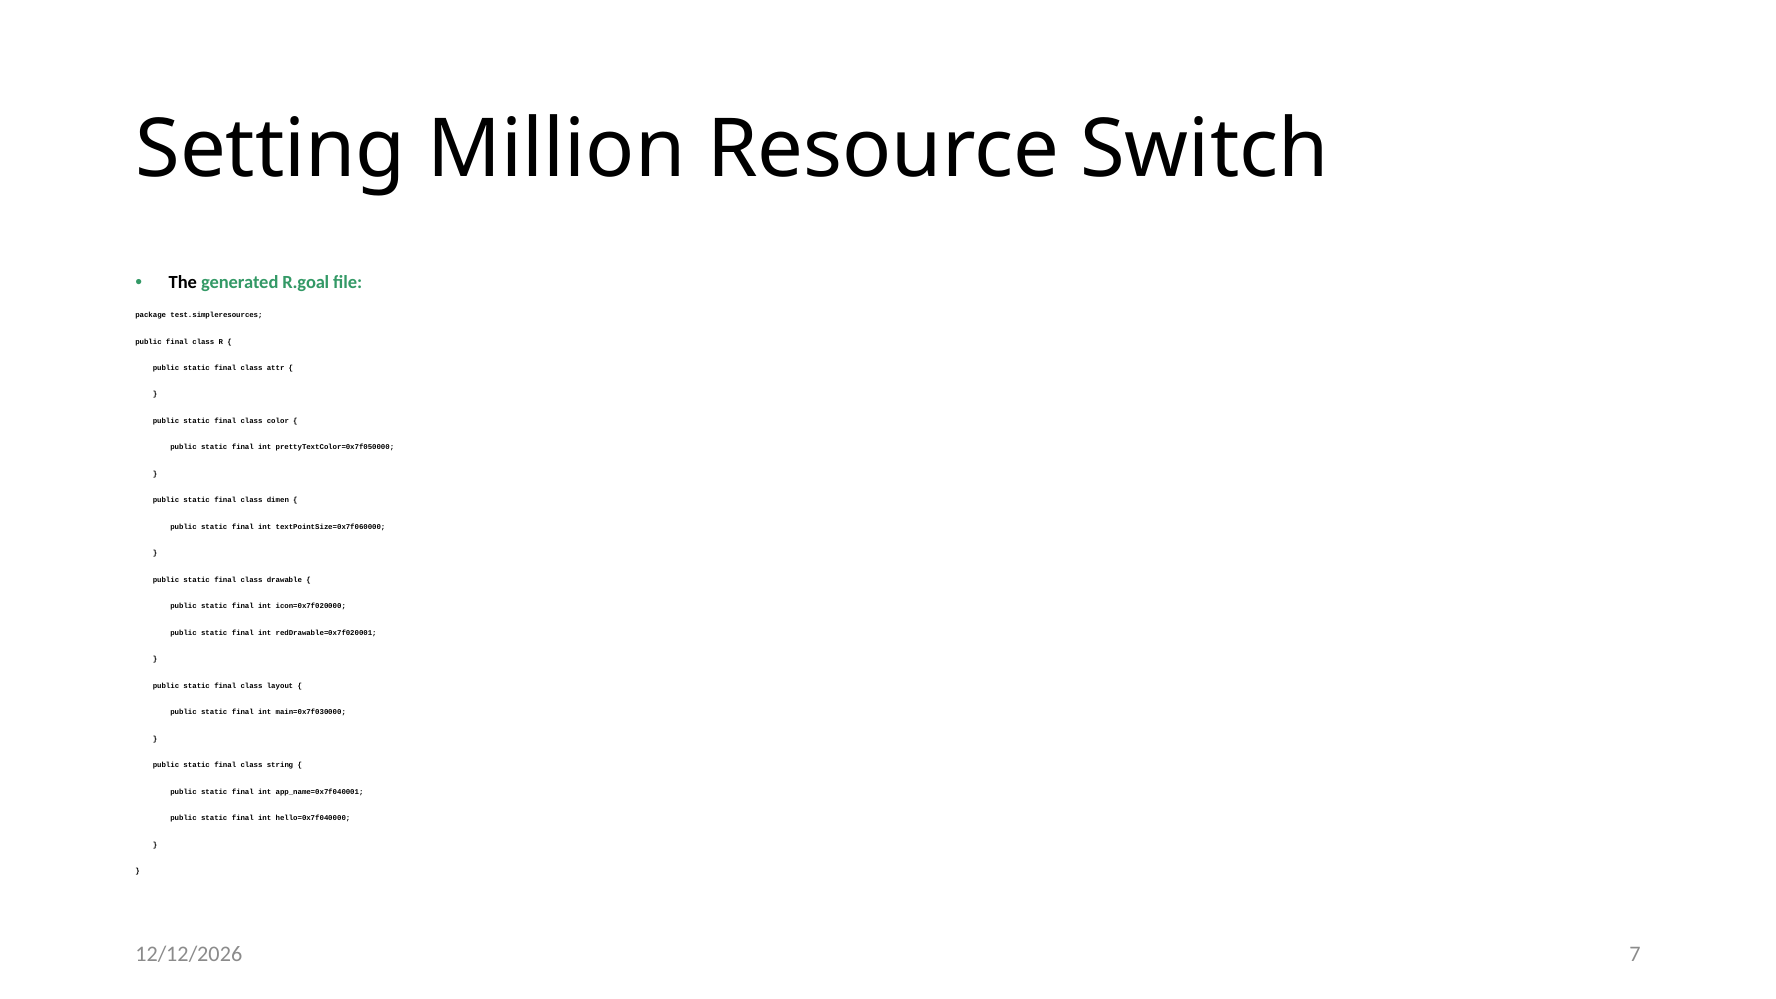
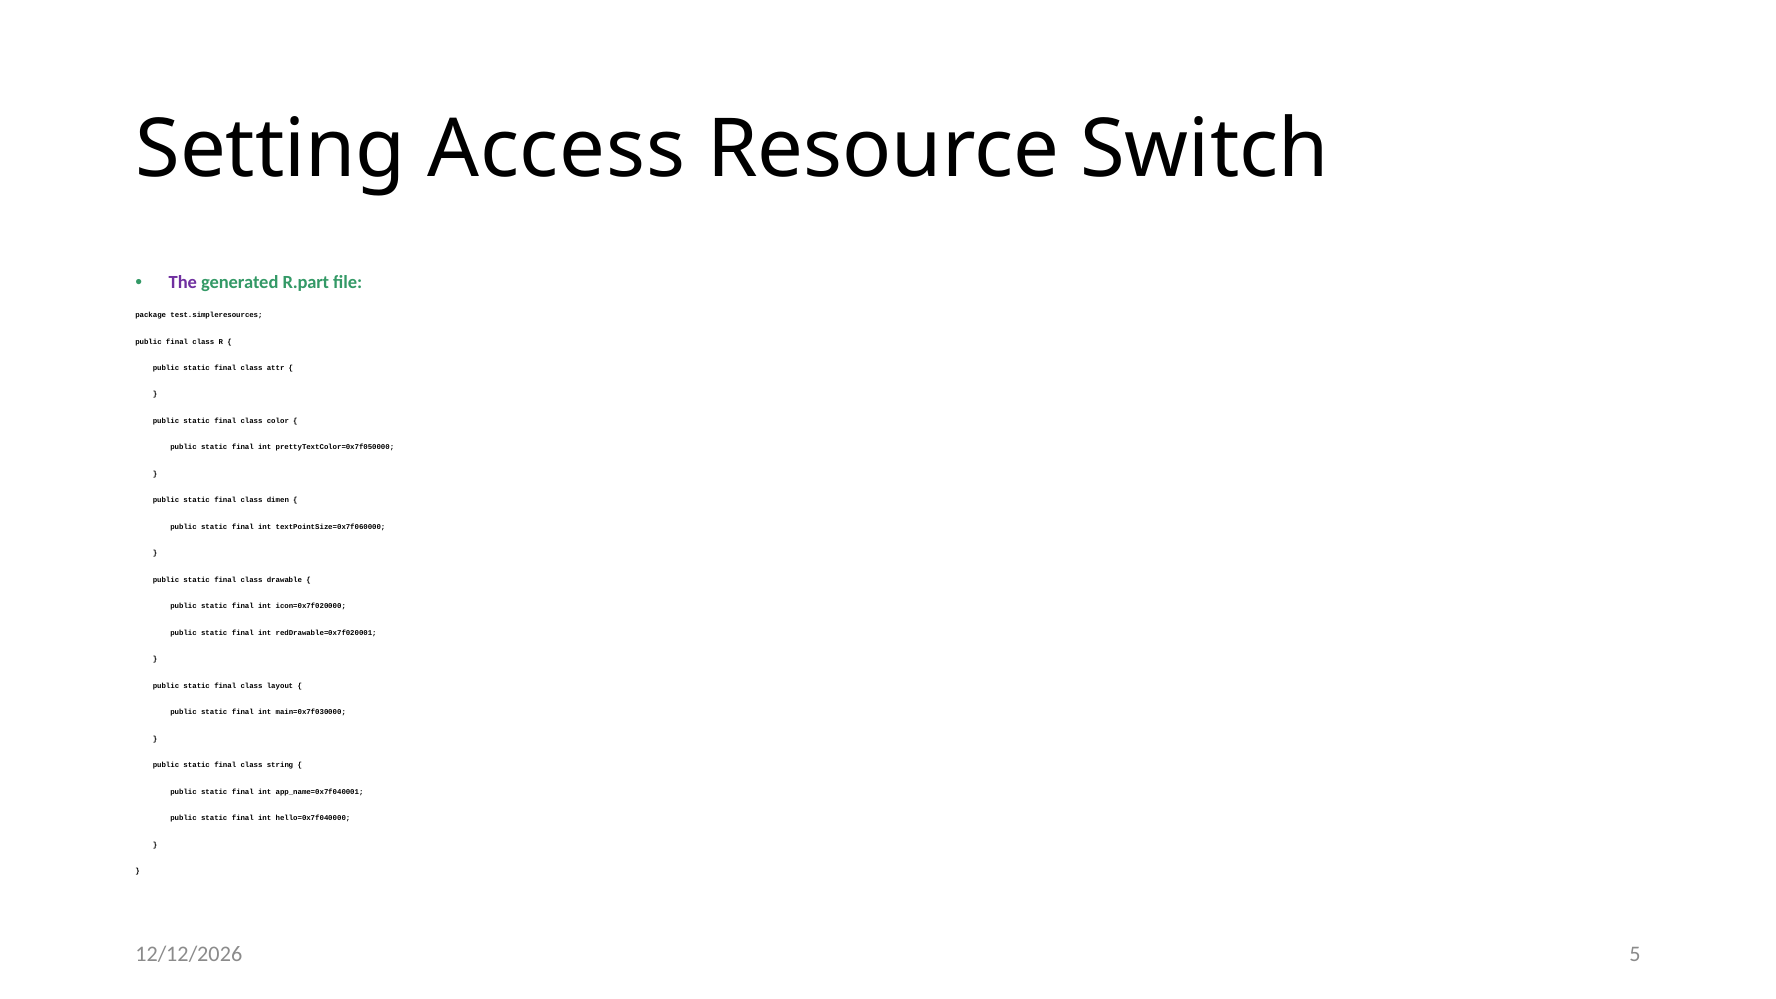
Million: Million -> Access (556, 149)
The colour: black -> purple (183, 282)
R.goal: R.goal -> R.part (306, 282)
7: 7 -> 5 (1635, 954)
